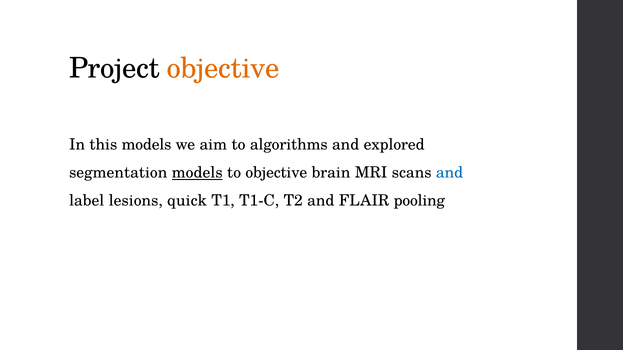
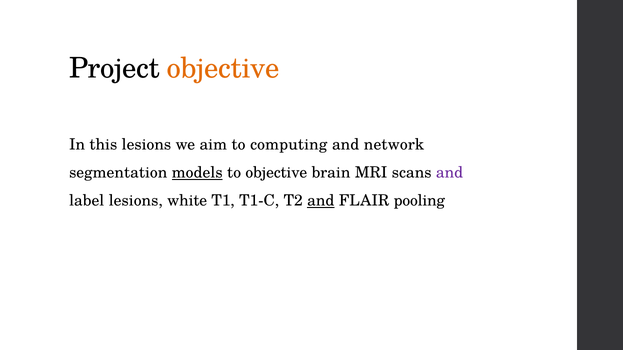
this models: models -> lesions (146, 145)
algorithms: algorithms -> computing (289, 145)
explored: explored -> network (394, 145)
and colour: blue -> purple (450, 173)
quick: quick -> white (187, 201)
and underline: none -> present (321, 201)
